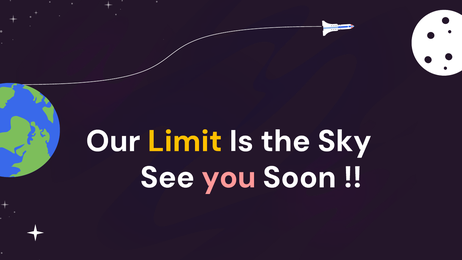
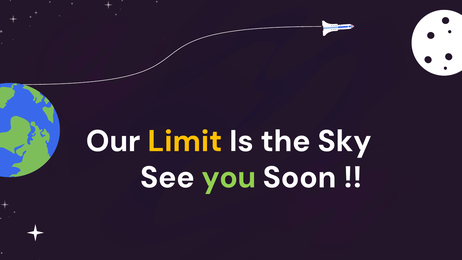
you colour: pink -> light green (229, 177)
